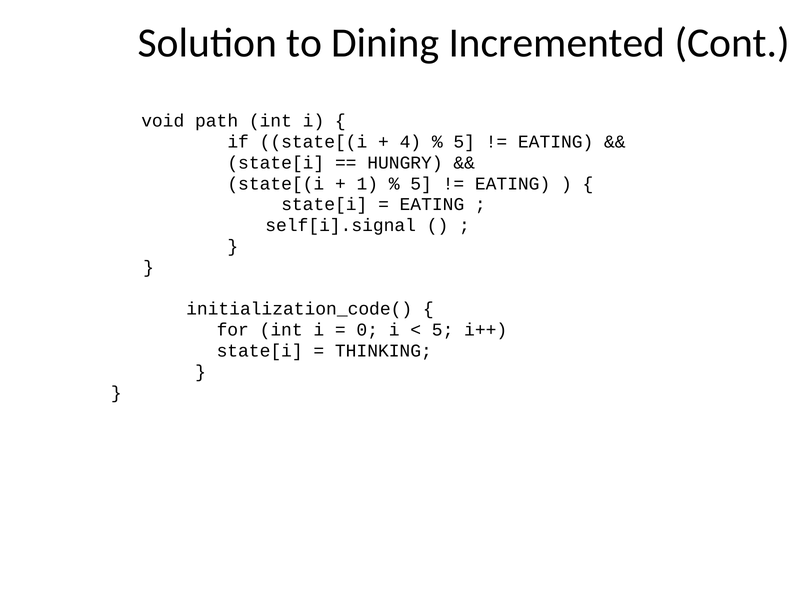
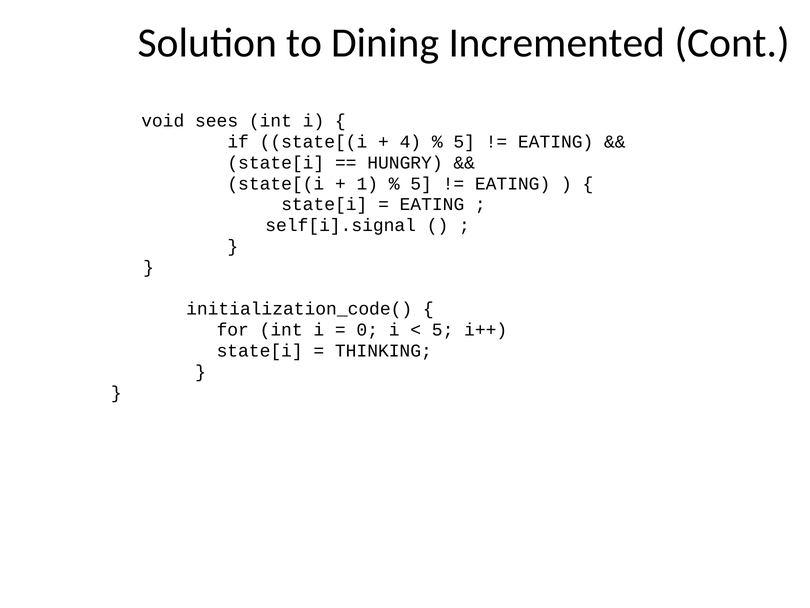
path: path -> sees (217, 121)
